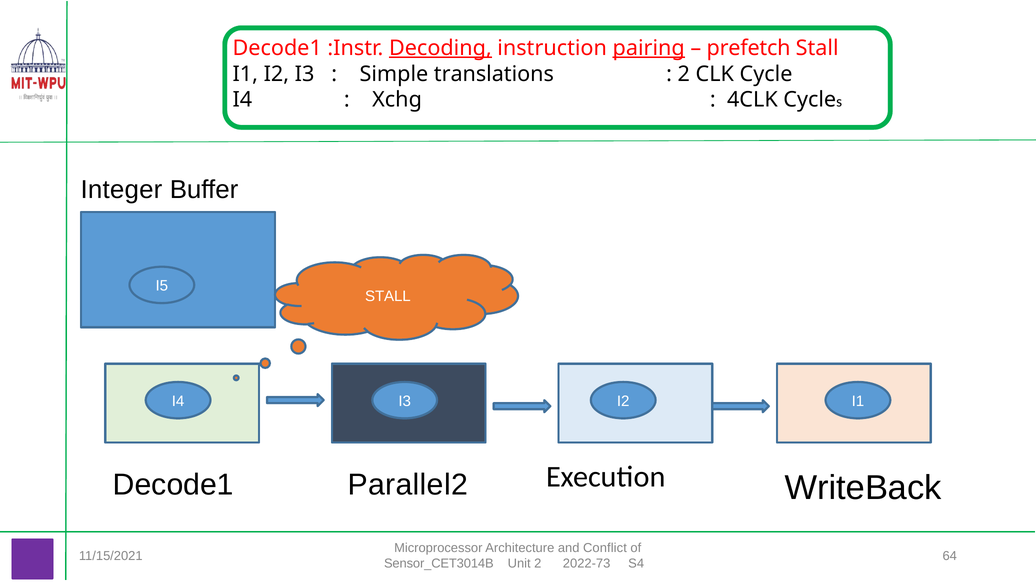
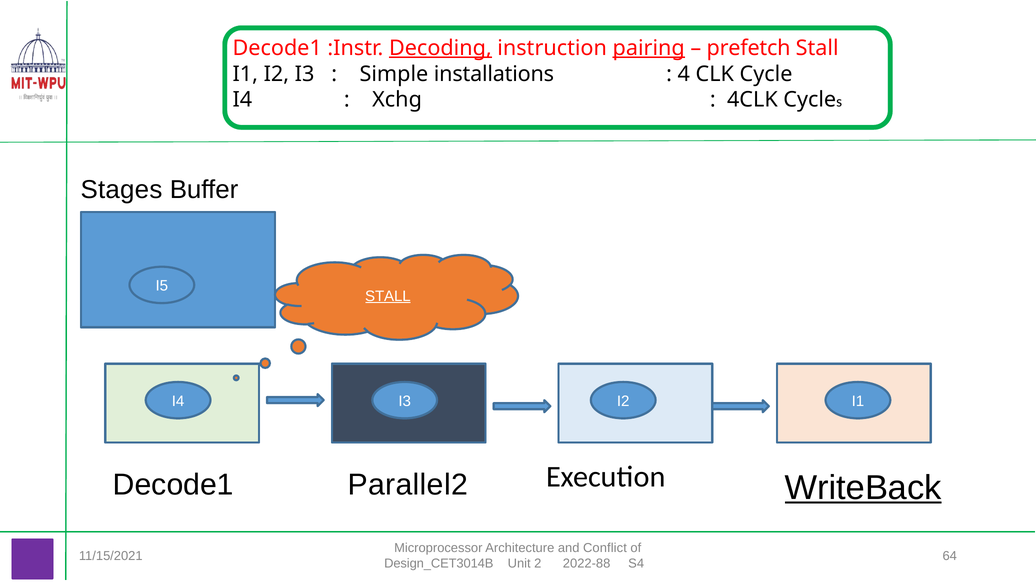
translations: translations -> installations (494, 74)
2: 2 -> 4 (684, 74)
Integer: Integer -> Stages (121, 190)
STALL underline: none -> present (388, 296)
WriteBack underline: none -> present (863, 488)
Sensor_CET3014B: Sensor_CET3014B -> Design_CET3014B (439, 564)
2022-73: 2022-73 -> 2022-88 (587, 564)
